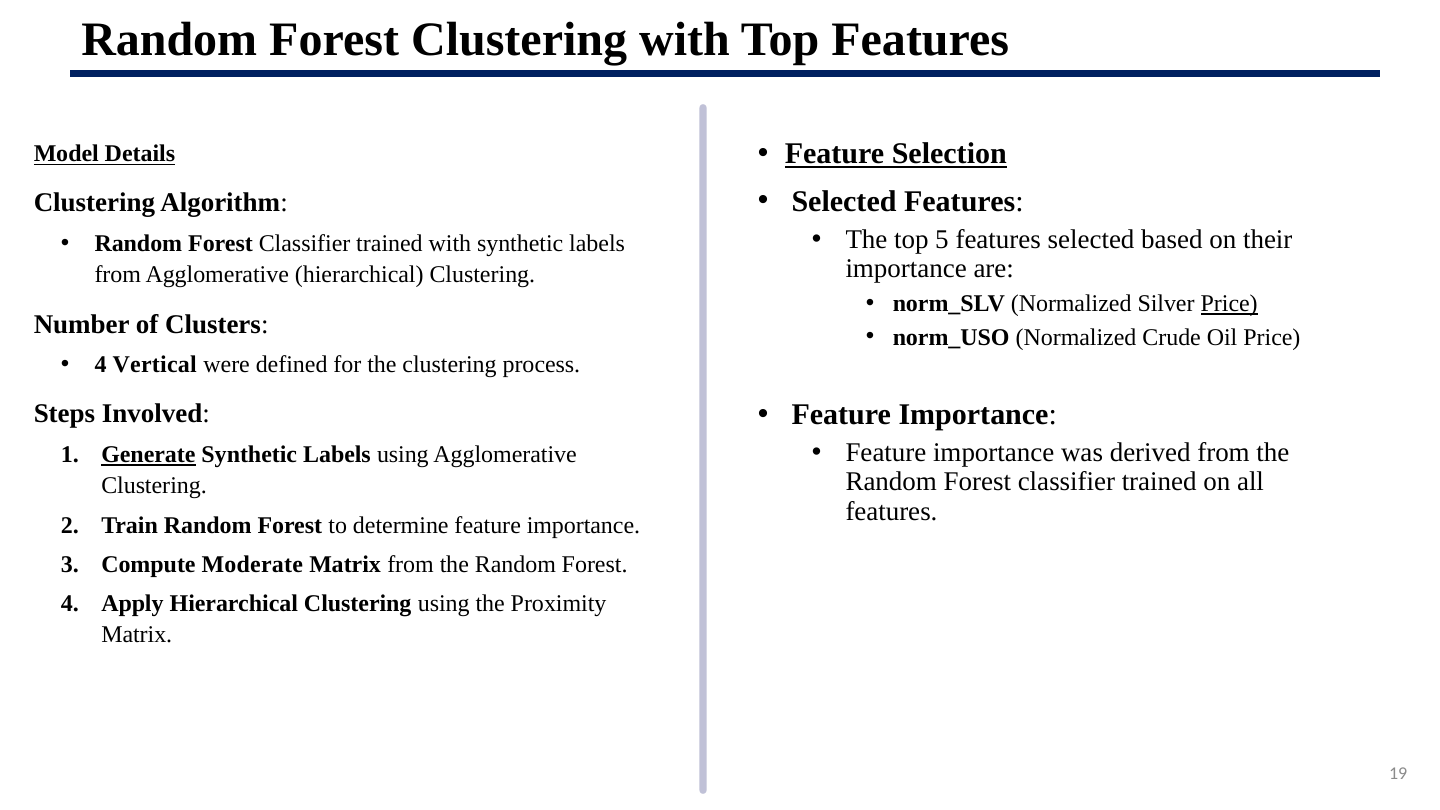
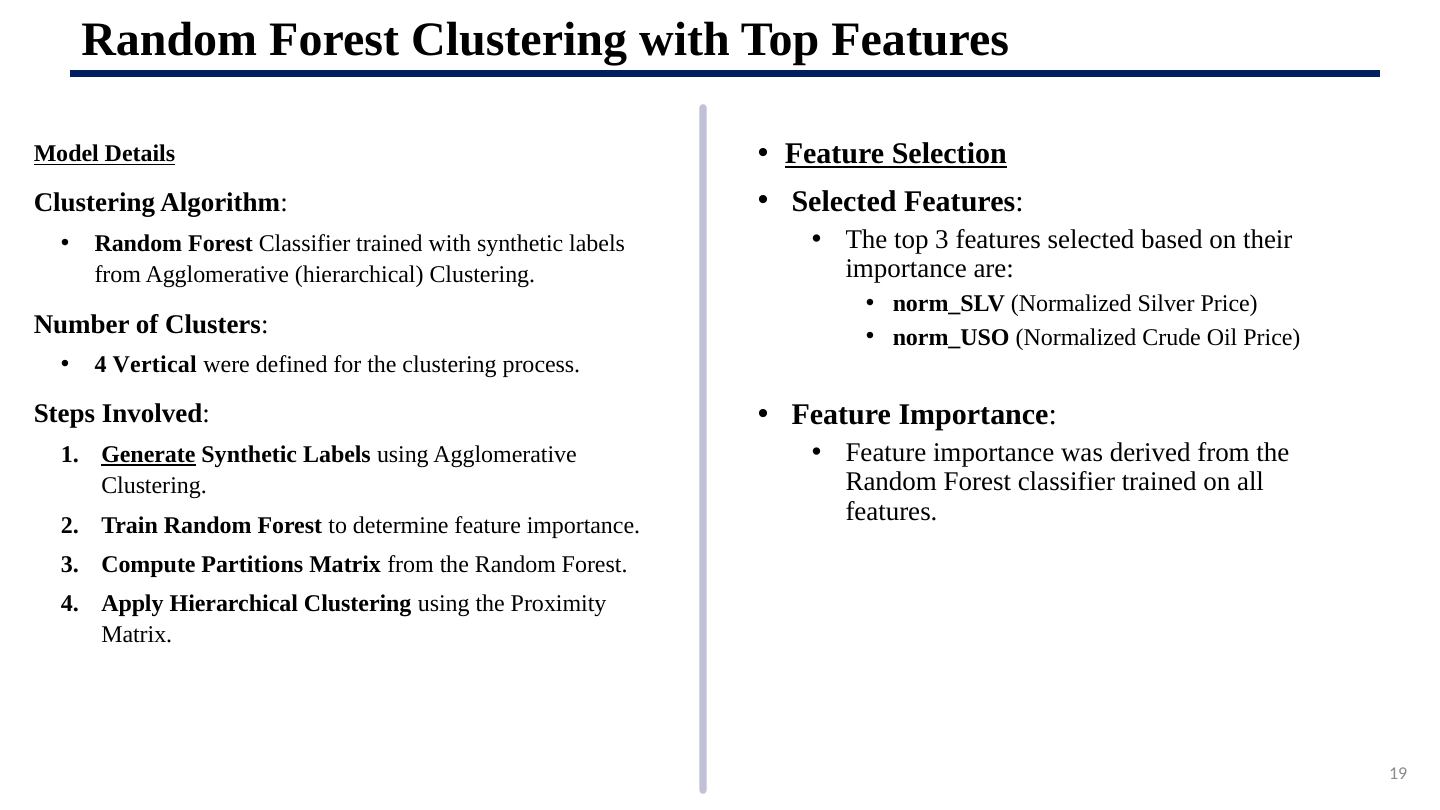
top 5: 5 -> 3 (942, 240)
Price underline: present -> none (1229, 304)
Moderate: Moderate -> Partitions (252, 564)
